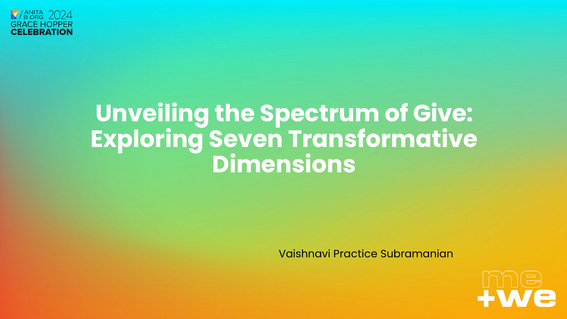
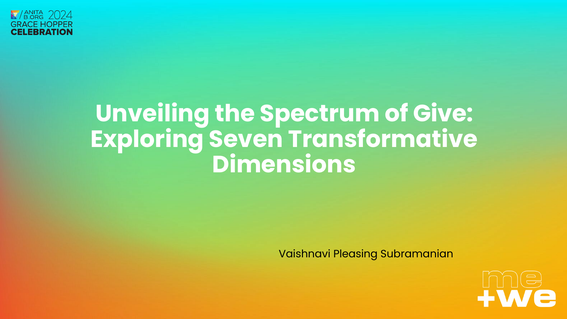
Practice: Practice -> Pleasing (356, 254)
